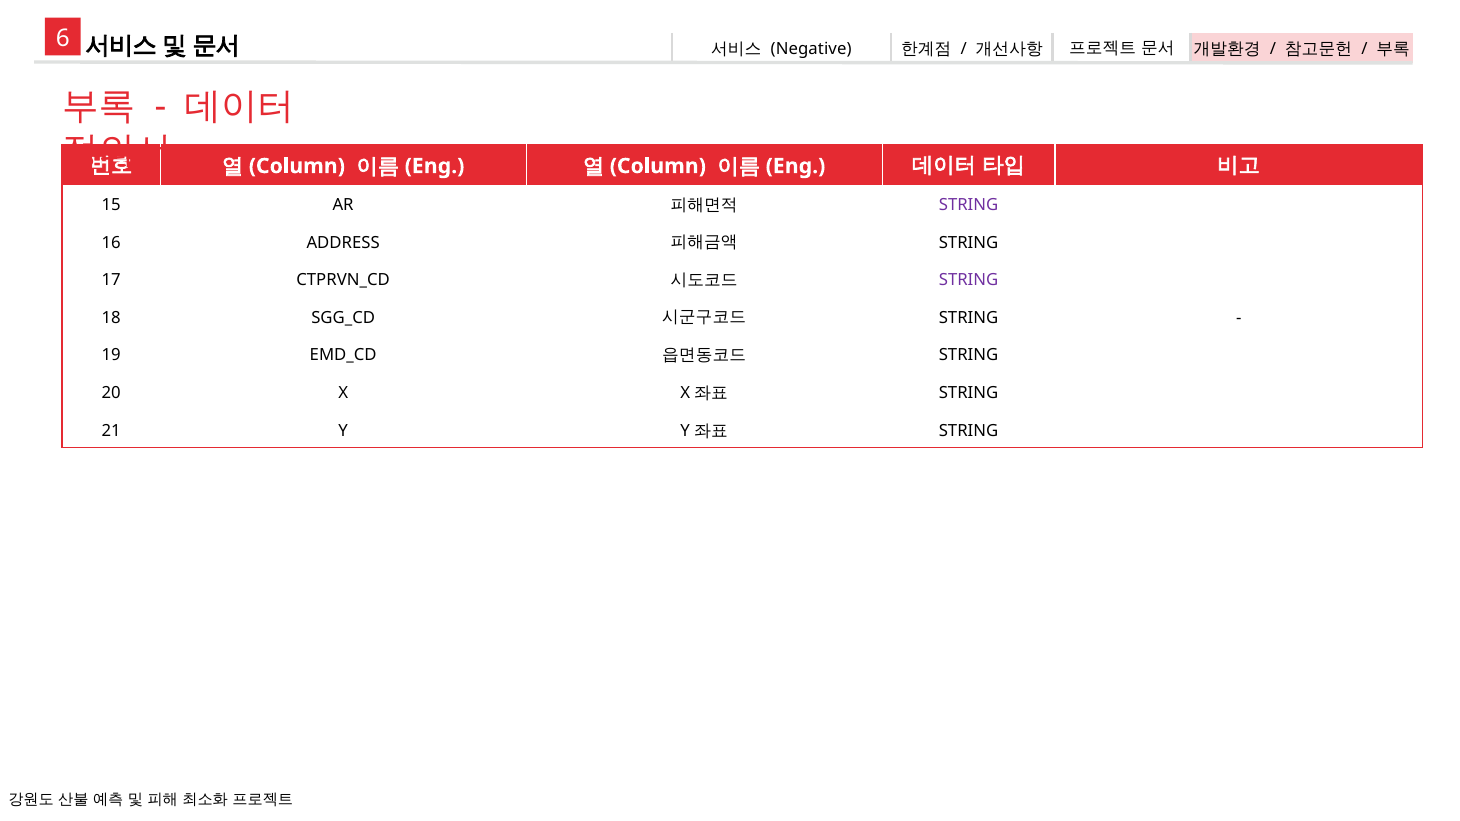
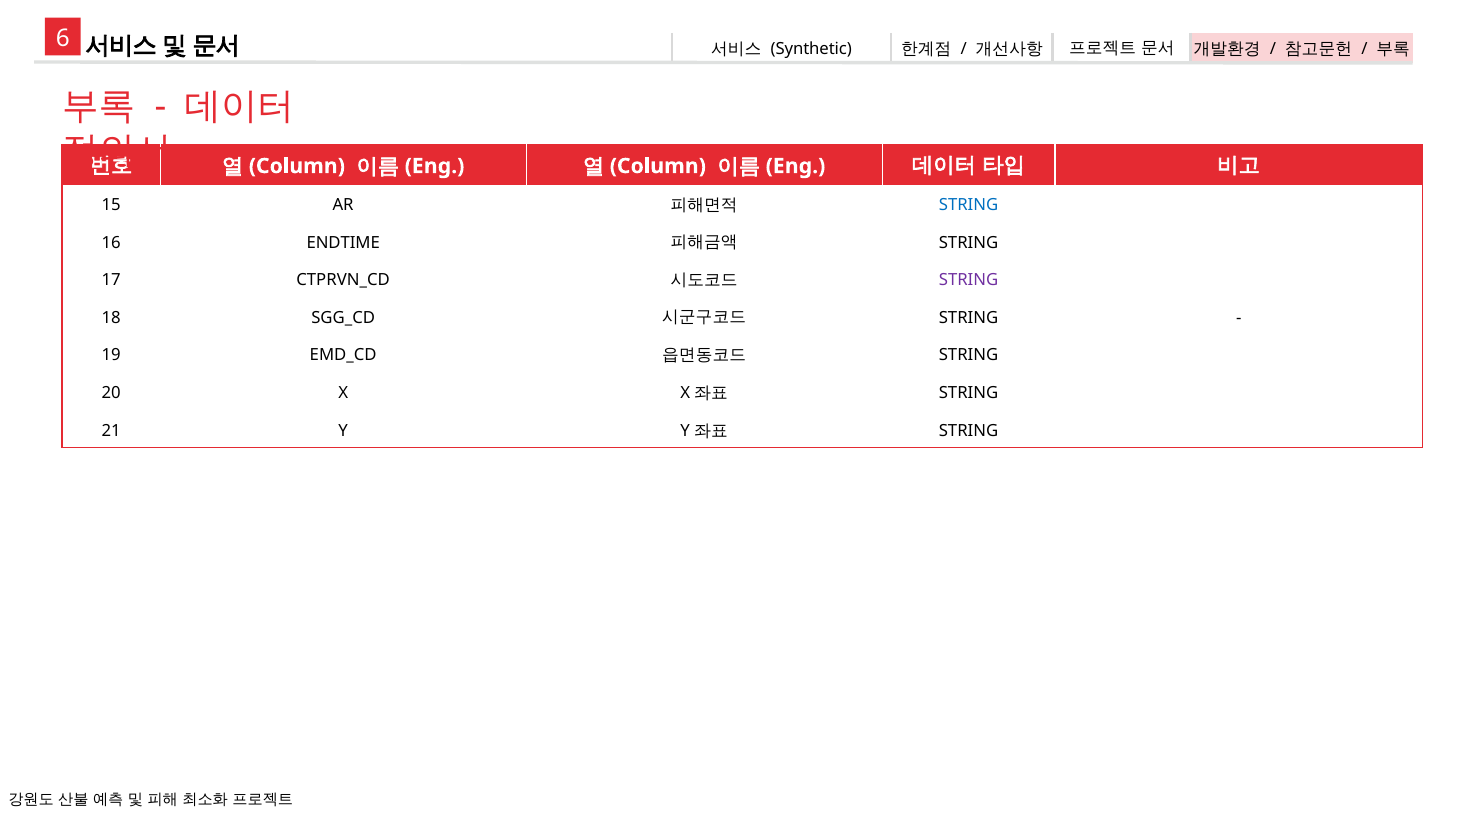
Negative: Negative -> Synthetic (811, 49)
STRING colour: purple -> blue (969, 205)
ADDRESS: ADDRESS -> ENDTIME (343, 243)
